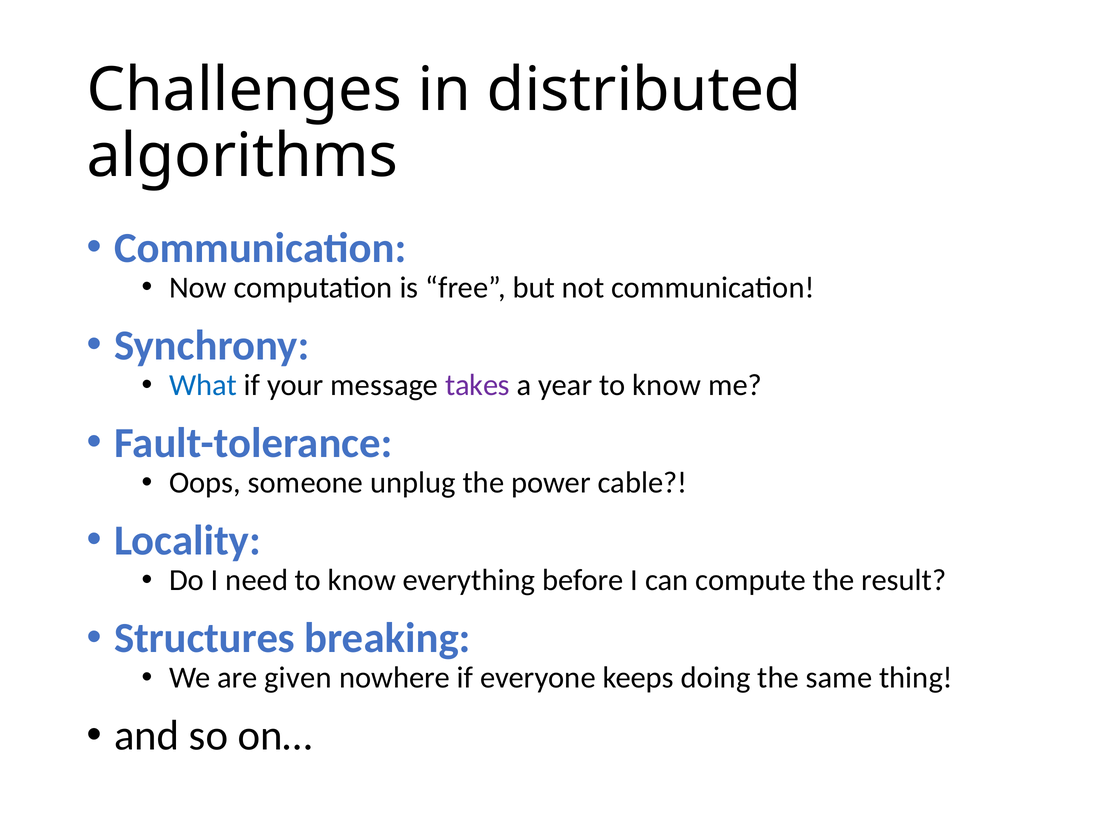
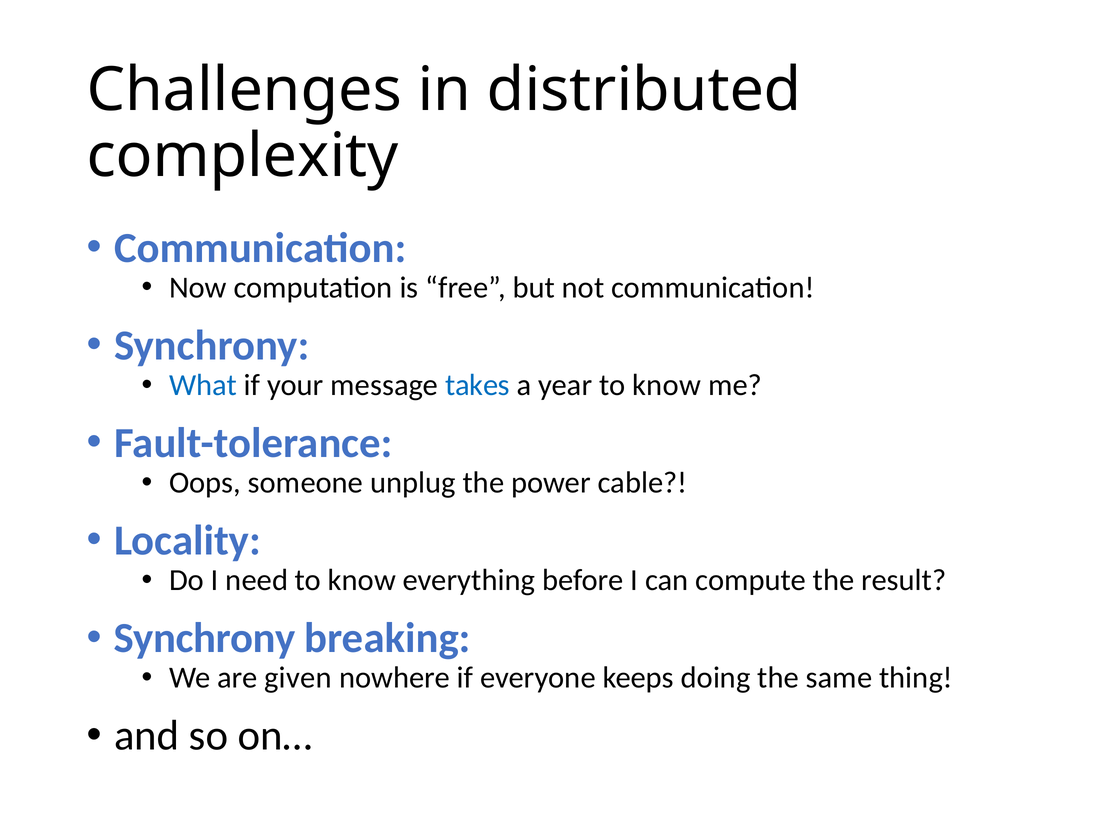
algorithms: algorithms -> complexity (242, 156)
takes colour: purple -> blue (477, 385)
Structures: Structures -> Synchrony (205, 638)
